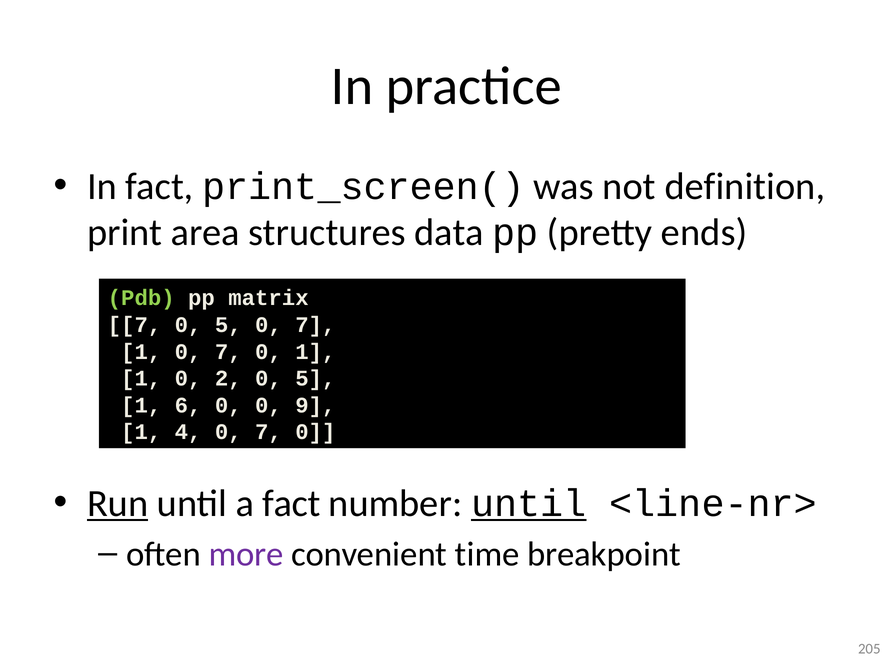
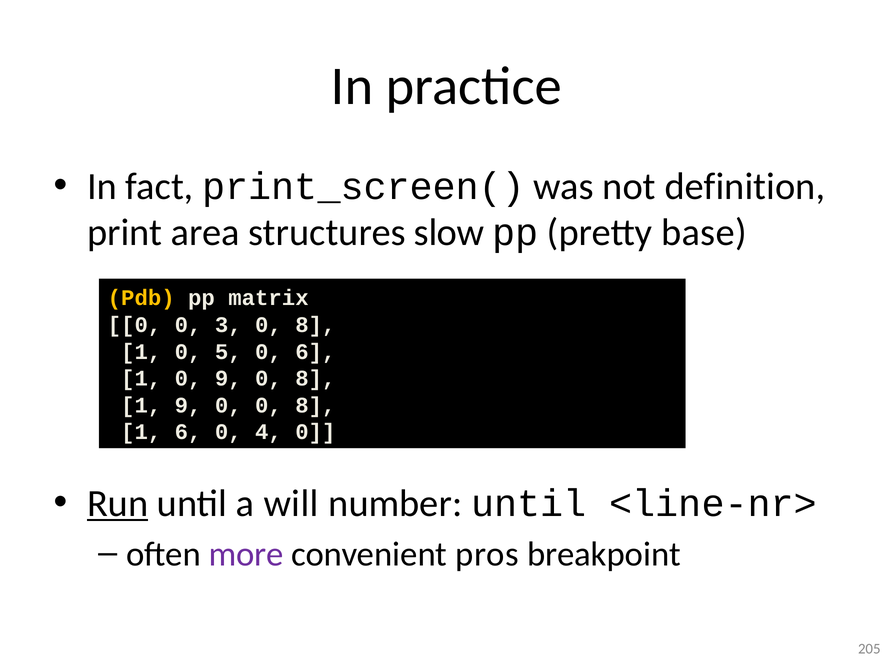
data: data -> slow (449, 233)
ends: ends -> base (704, 233)
Pdb colour: light green -> yellow (141, 298)
7: 7 -> 0 (135, 325)
5: 5 -> 3 (228, 325)
7: 7 -> 8 (315, 325)
1 0 7: 7 -> 5 (228, 352)
0 1: 1 -> 6 (315, 352)
0 2: 2 -> 9 (228, 378)
5: 5 -> 8 (315, 378)
1 6: 6 -> 9 (188, 405)
0 0 9: 9 -> 8 (315, 405)
1 4: 4 -> 6 (188, 432)
7: 7 -> 4 (268, 432)
a fact: fact -> will (291, 503)
until underline: present -> none (529, 503)
time: time -> pros (487, 554)
